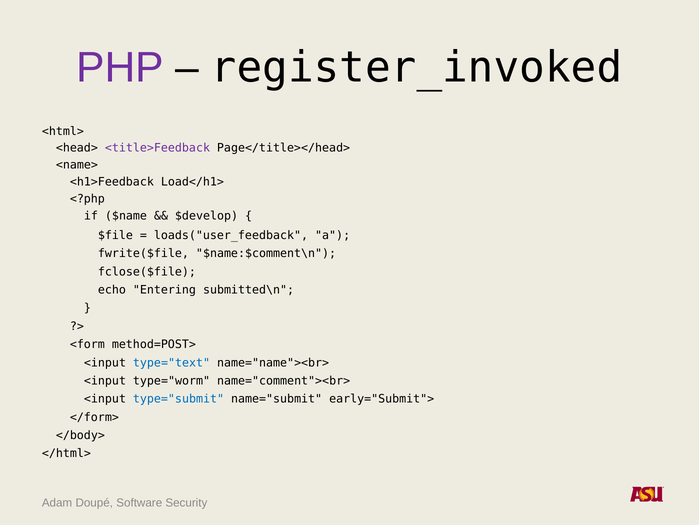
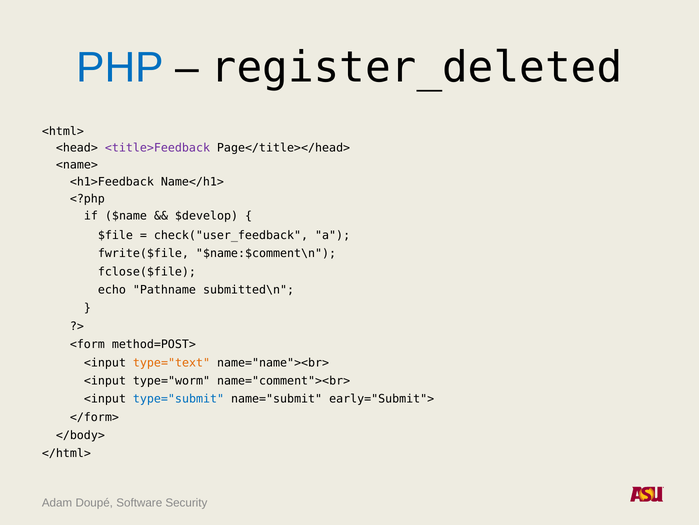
PHP colour: purple -> blue (120, 68)
register_invoked: register_invoked -> register_deleted (417, 68)
Load</h1>: Load</h1> -> Name</h1> (192, 182)
loads("user_feedback: loads("user_feedback -> check("user_feedback (231, 235)
Entering: Entering -> Pathname (164, 289)
type="text colour: blue -> orange (172, 362)
